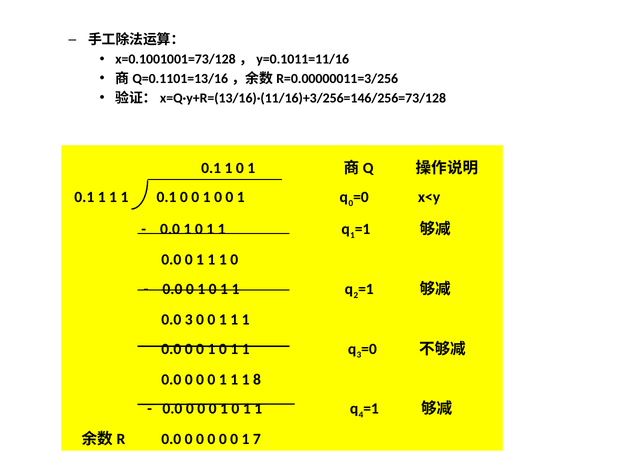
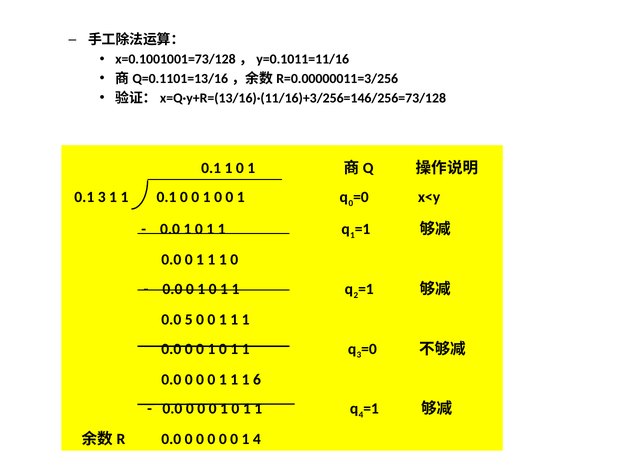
1: 1 -> 3 (102, 197)
0.0 3: 3 -> 5 (189, 320)
8: 8 -> 6 (257, 380)
1 7: 7 -> 4 (257, 440)
